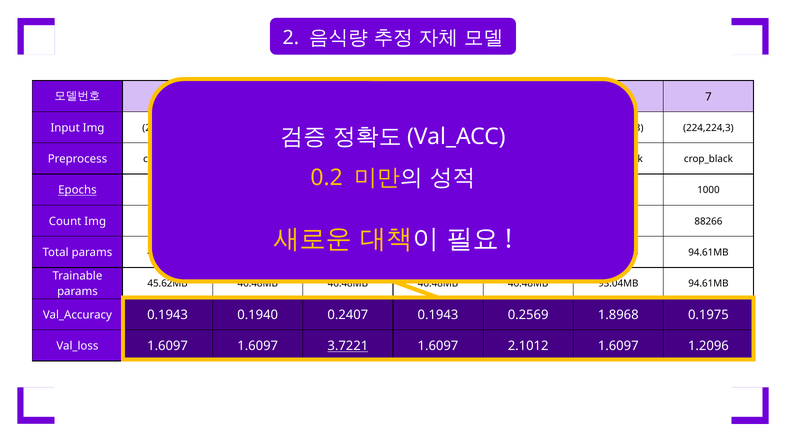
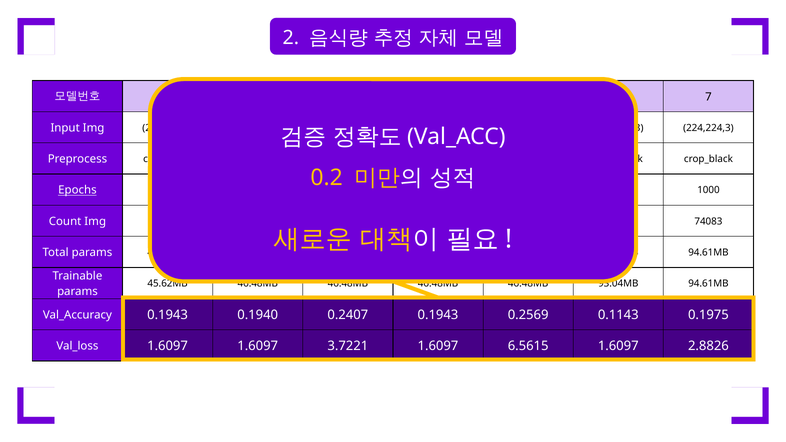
88266: 88266 -> 74083 (708, 221)
1.8968: 1.8968 -> 0.1143 (618, 315)
3.7221 underline: present -> none (348, 346)
2.1012: 2.1012 -> 6.5615 (528, 346)
1.2096: 1.2096 -> 2.8826 (708, 346)
